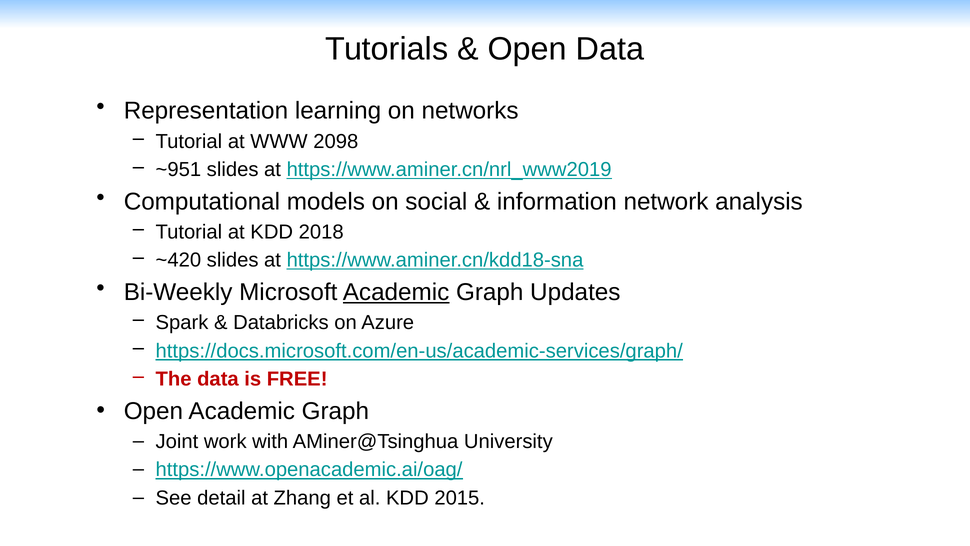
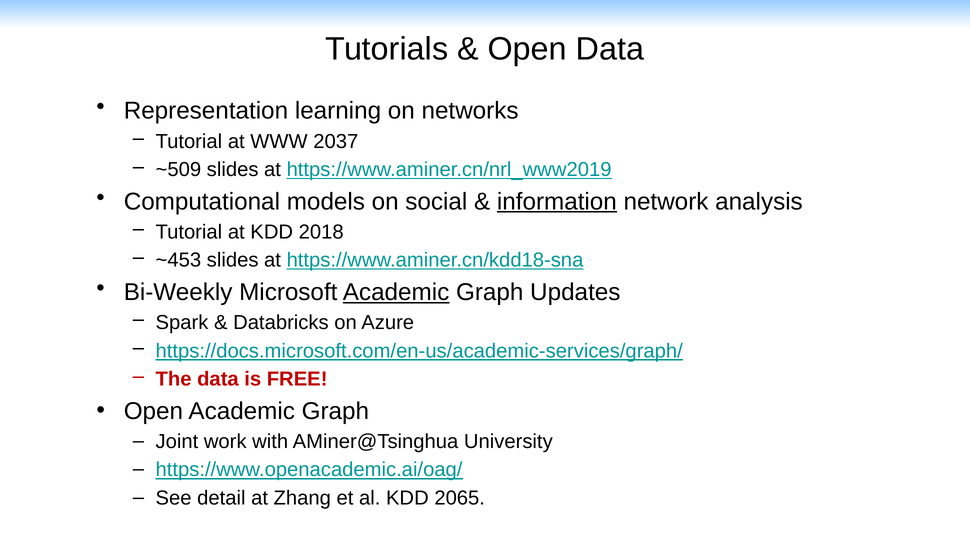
2098: 2098 -> 2037 (336, 141)
~951: ~951 -> ~509 (178, 170)
information underline: none -> present (557, 201)
~420: ~420 -> ~453 (178, 260)
2015: 2015 -> 2065 (460, 498)
